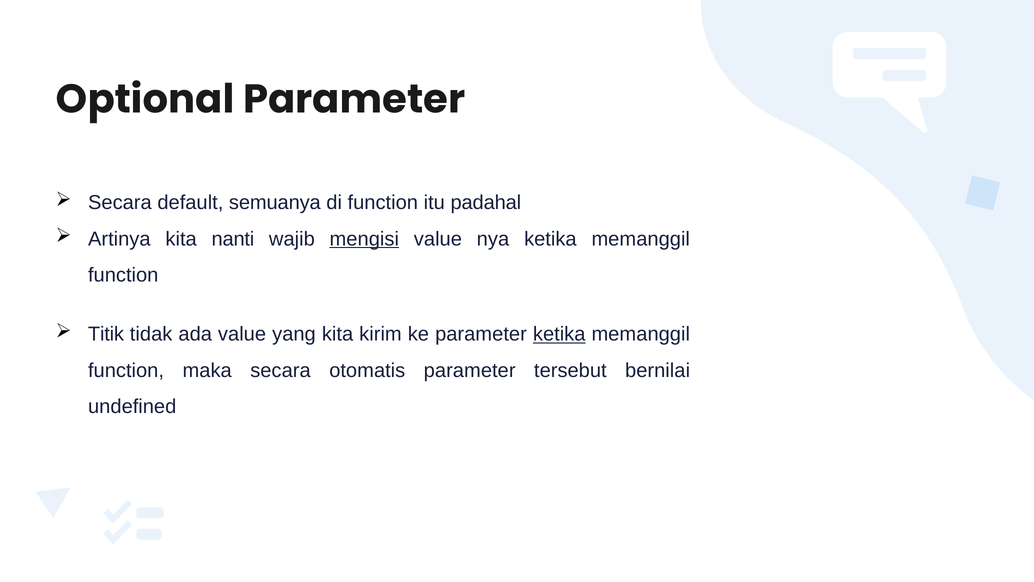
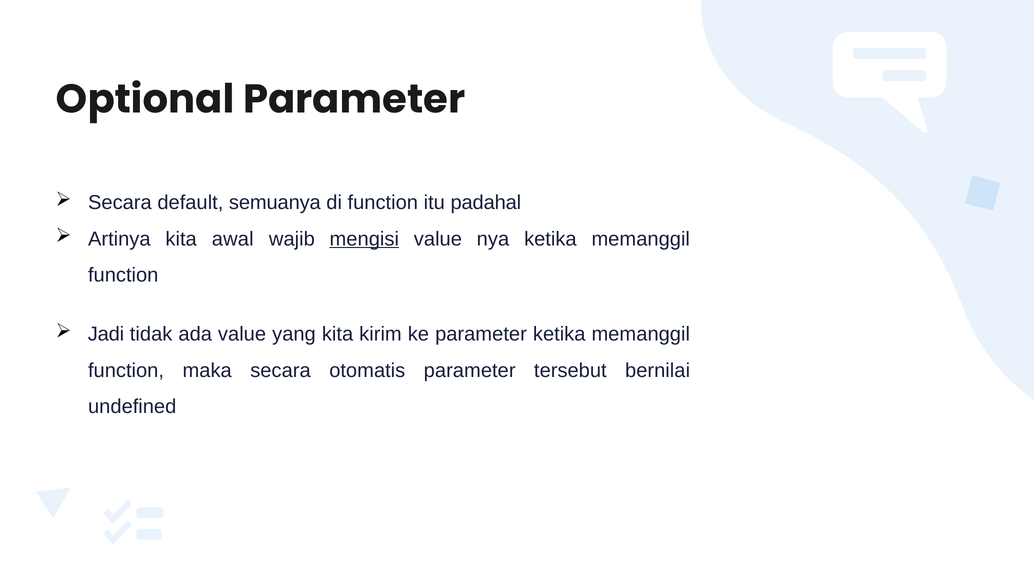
nanti: nanti -> awal (233, 239)
Titik: Titik -> Jadi (106, 334)
ketika underline: present -> none (559, 334)
